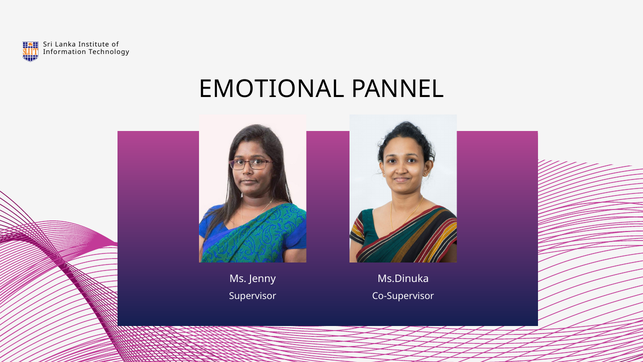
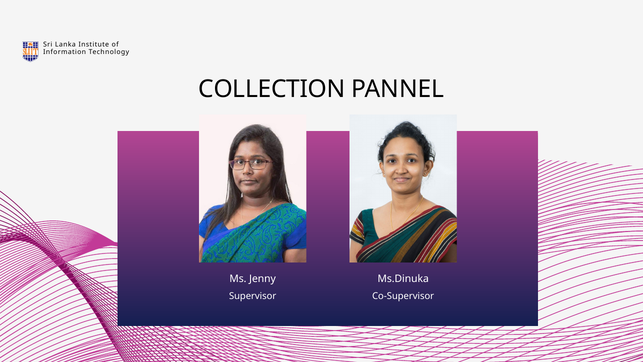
EMOTIONAL: EMOTIONAL -> COLLECTION (272, 89)
